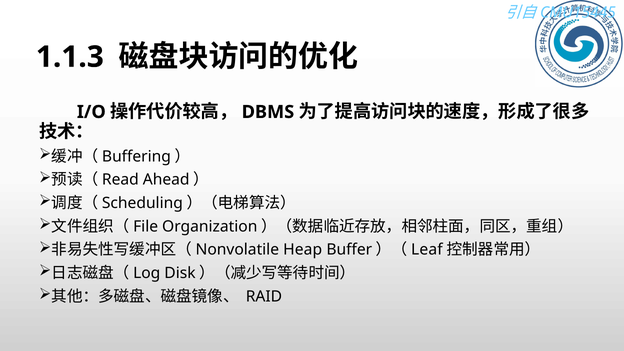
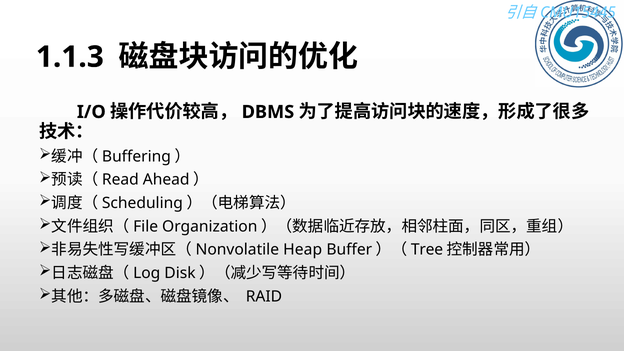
Leaf: Leaf -> Tree (427, 250)
